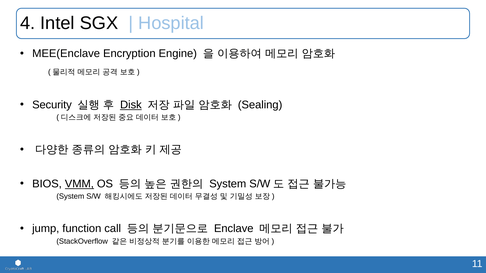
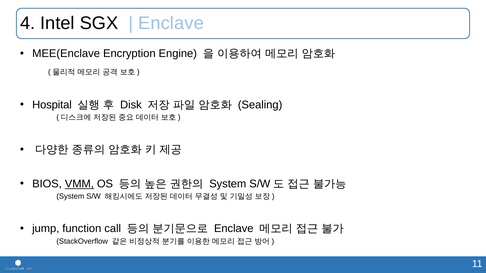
Hospital: Hospital -> Enclave (171, 23)
Security: Security -> Hospital (52, 105)
Disk underline: present -> none (131, 105)
